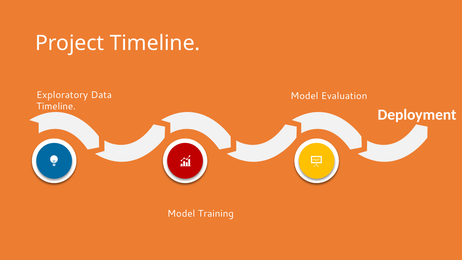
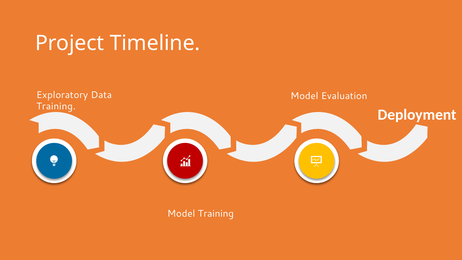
Timeline: Timeline -> Training (56, 106)
